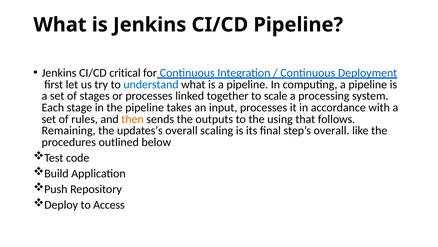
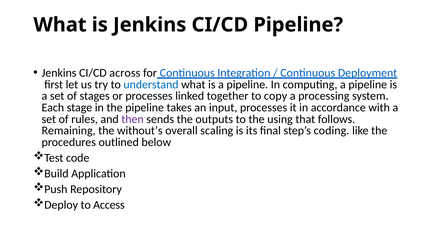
critical: critical -> across (125, 73)
scale: scale -> copy (276, 96)
then colour: orange -> purple (133, 119)
updates’s: updates’s -> without’s (140, 130)
step’s overall: overall -> coding (332, 130)
